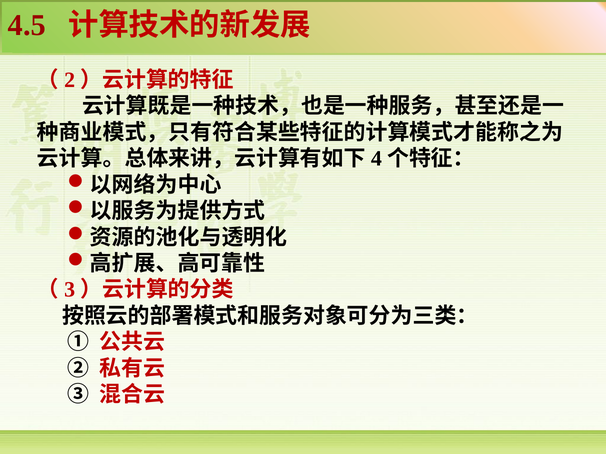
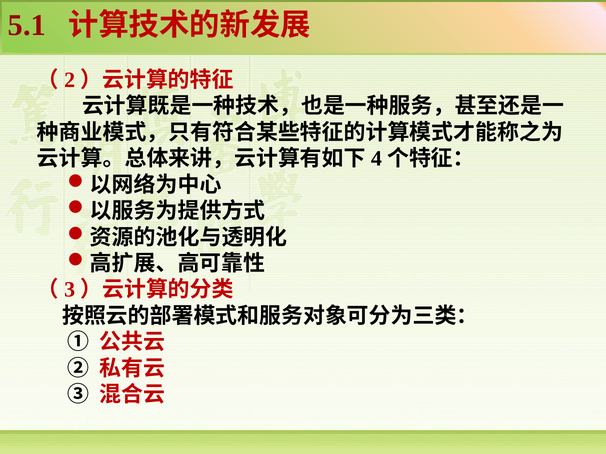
4.5: 4.5 -> 5.1 (27, 25)
